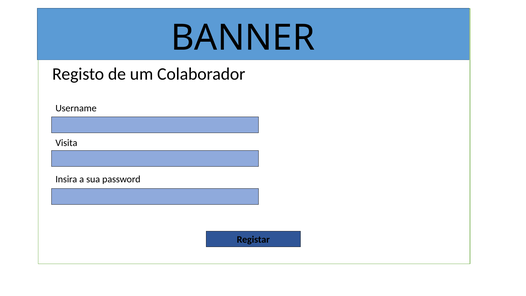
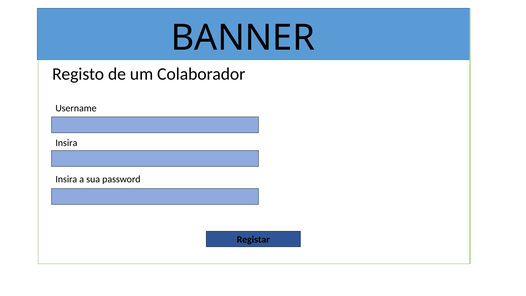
Visita: Visita -> Insira (66, 143)
